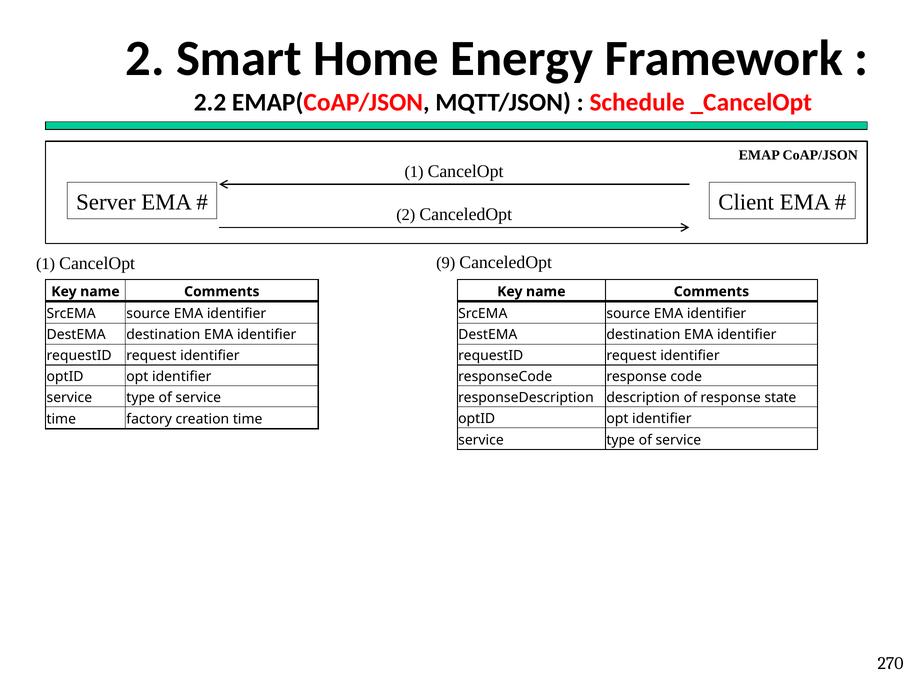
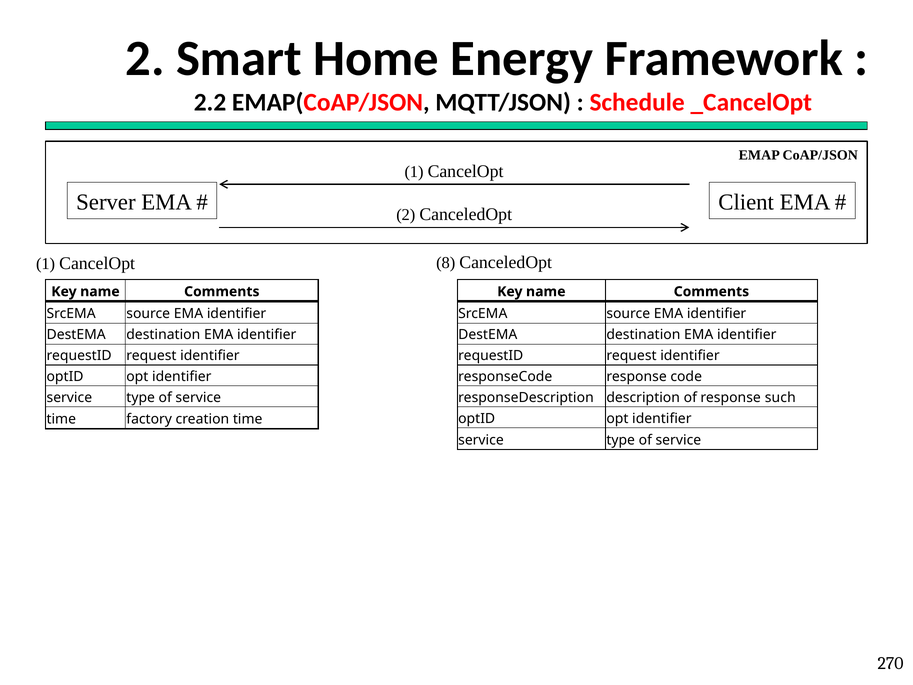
9: 9 -> 8 (446, 263)
state: state -> such (780, 398)
